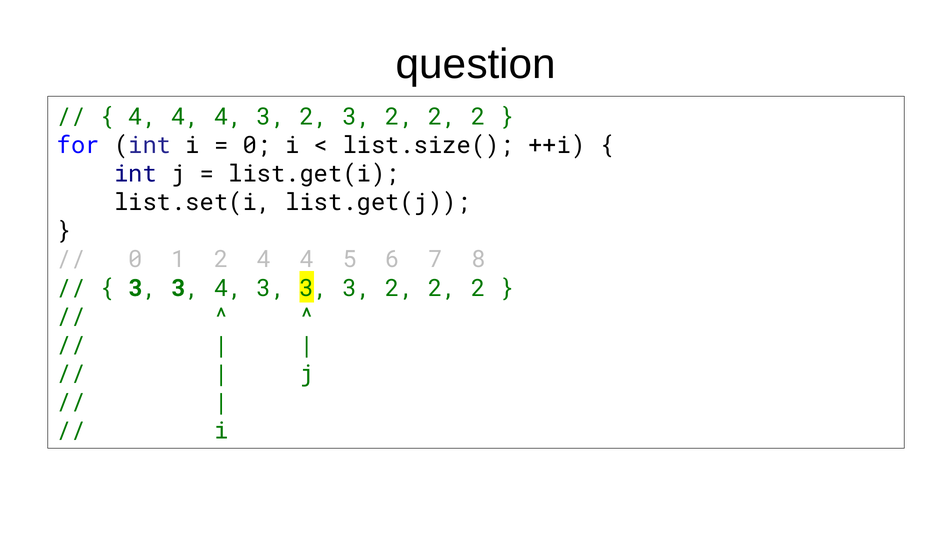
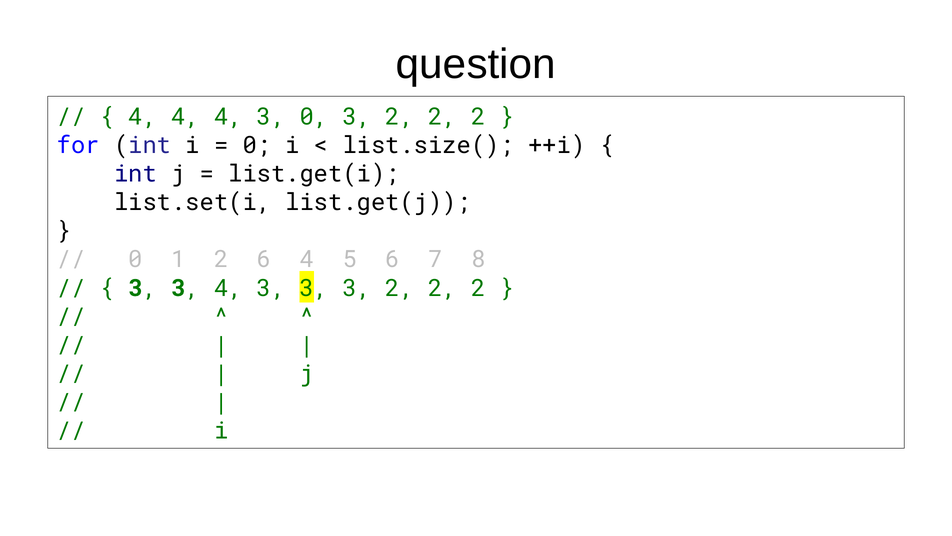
4 3 2: 2 -> 0 (314, 117)
2 4: 4 -> 6 (264, 259)
